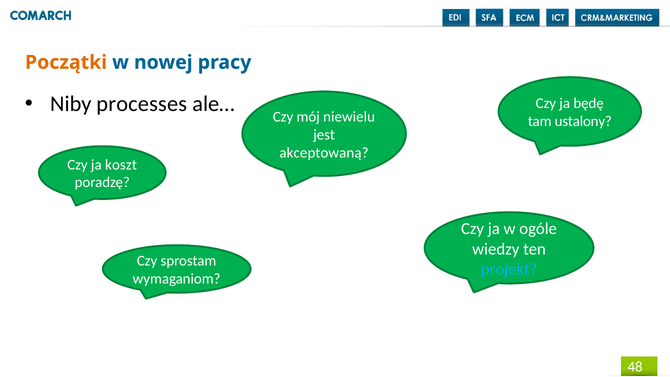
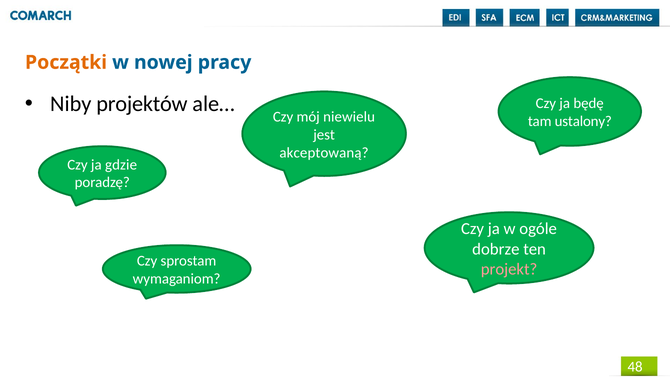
processes: processes -> projektów (142, 104)
koszt: koszt -> gdzie (121, 165)
wiedzy: wiedzy -> dobrze (496, 249)
projekt colour: light blue -> pink (509, 269)
